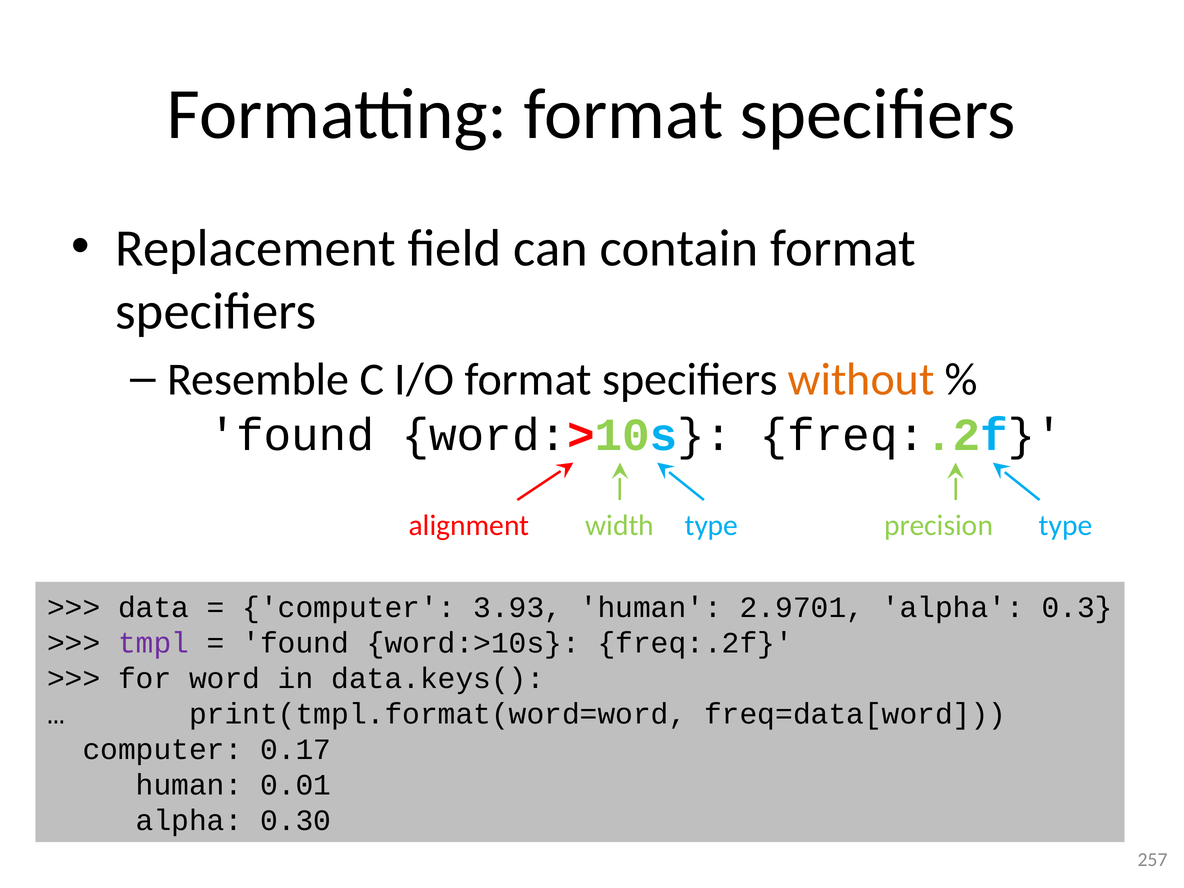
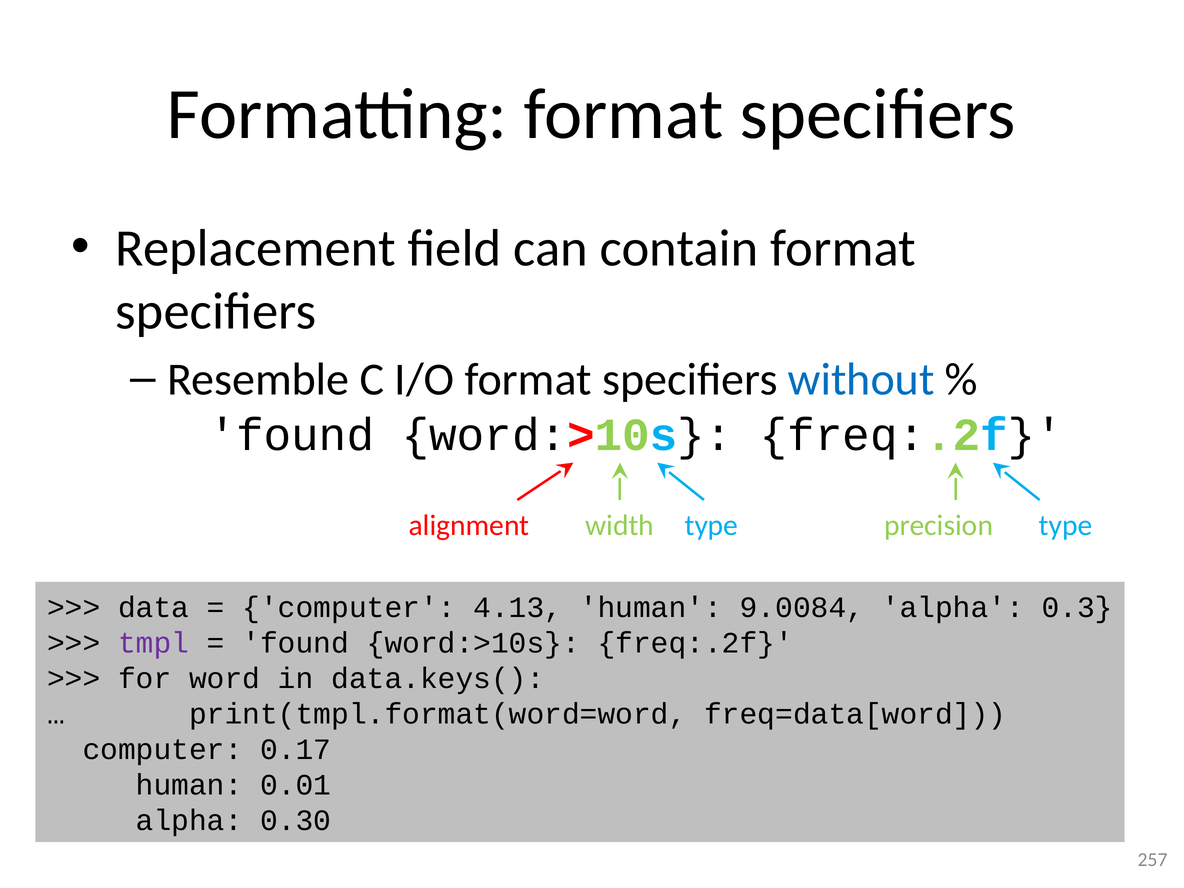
without colour: orange -> blue (861, 380)
3.93: 3.93 -> 4.13 (518, 607)
2.9701: 2.9701 -> 9.0084 (802, 607)
